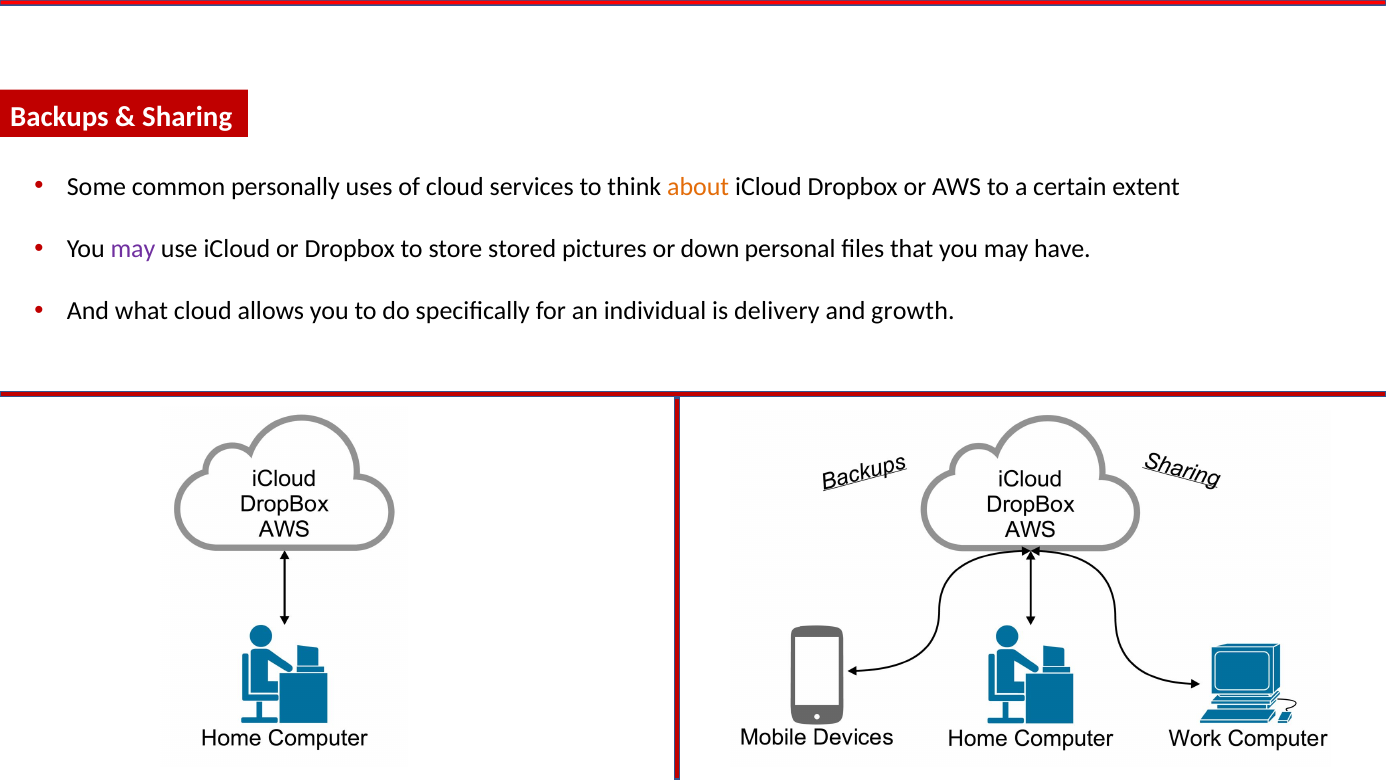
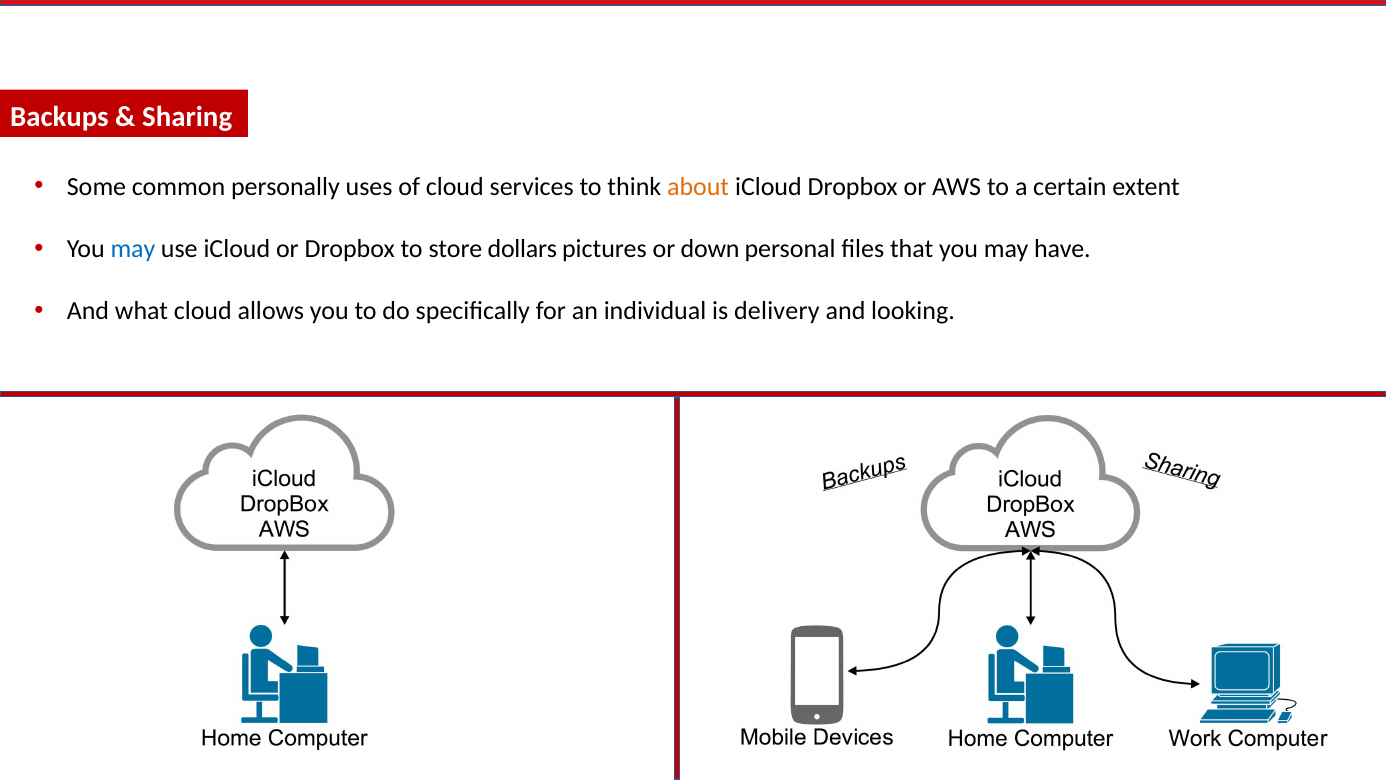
may colour: purple -> blue (133, 249)
stored: stored -> dollars (522, 249)
growth: growth -> looking (913, 311)
